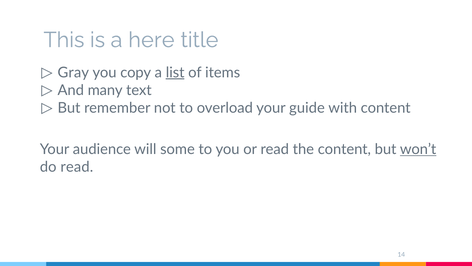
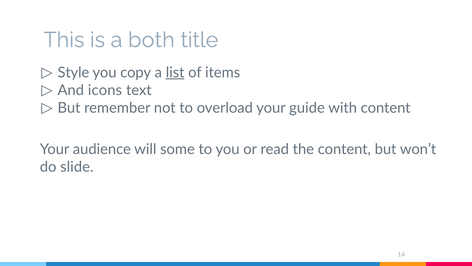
here: here -> both (151, 40)
Gray: Gray -> Style (73, 72)
many: many -> icons (105, 90)
won’t underline: present -> none (418, 149)
do read: read -> slide (77, 167)
